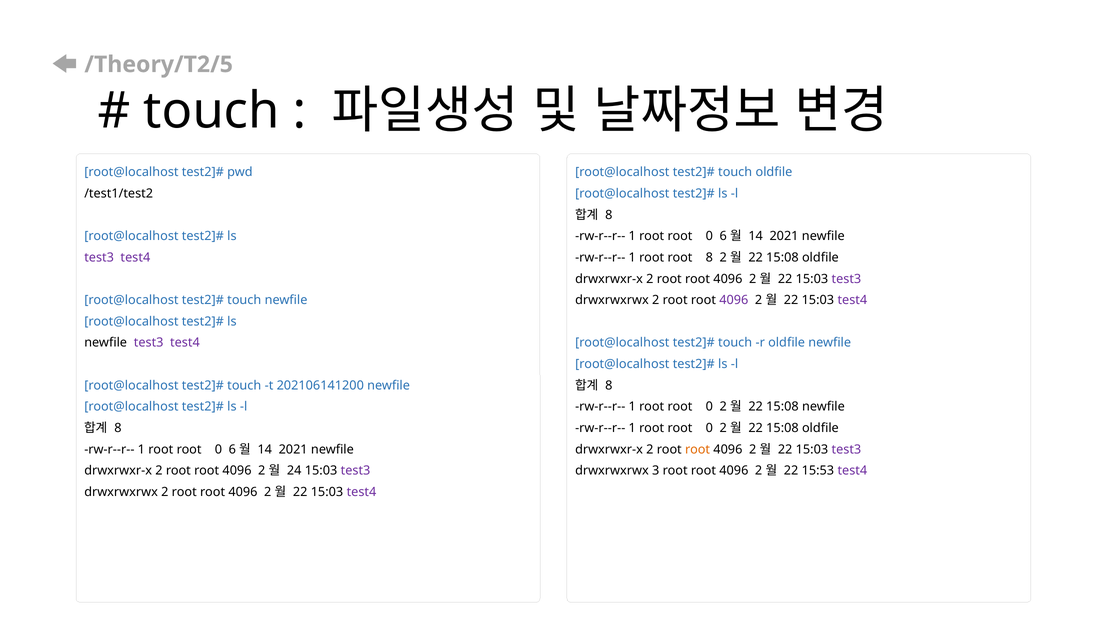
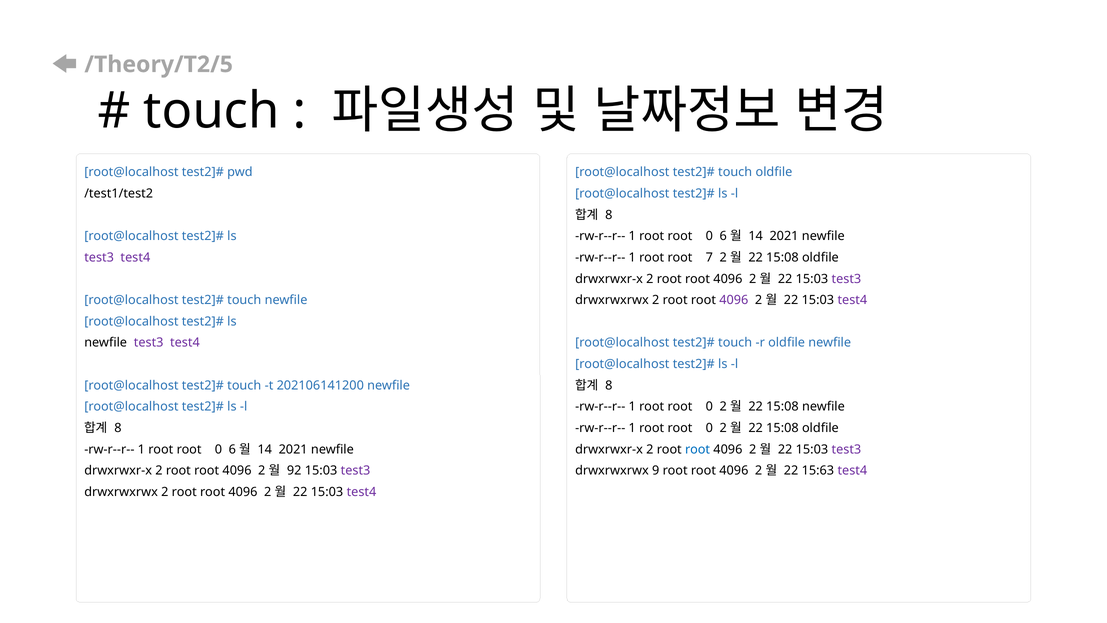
root 8: 8 -> 7 (709, 257)
root colour: orange -> blue (698, 449)
24: 24 -> 92 (294, 470)
3: 3 -> 9 (656, 470)
15:53: 15:53 -> 15:63 (818, 470)
